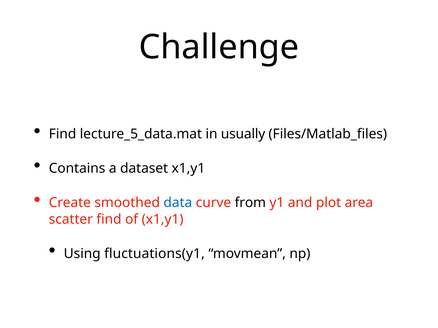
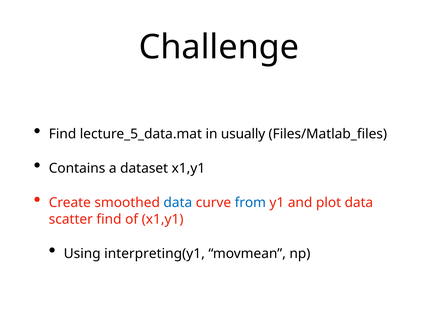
from colour: black -> blue (250, 203)
plot area: area -> data (359, 203)
fluctuations(y1: fluctuations(y1 -> interpreting(y1 (155, 254)
